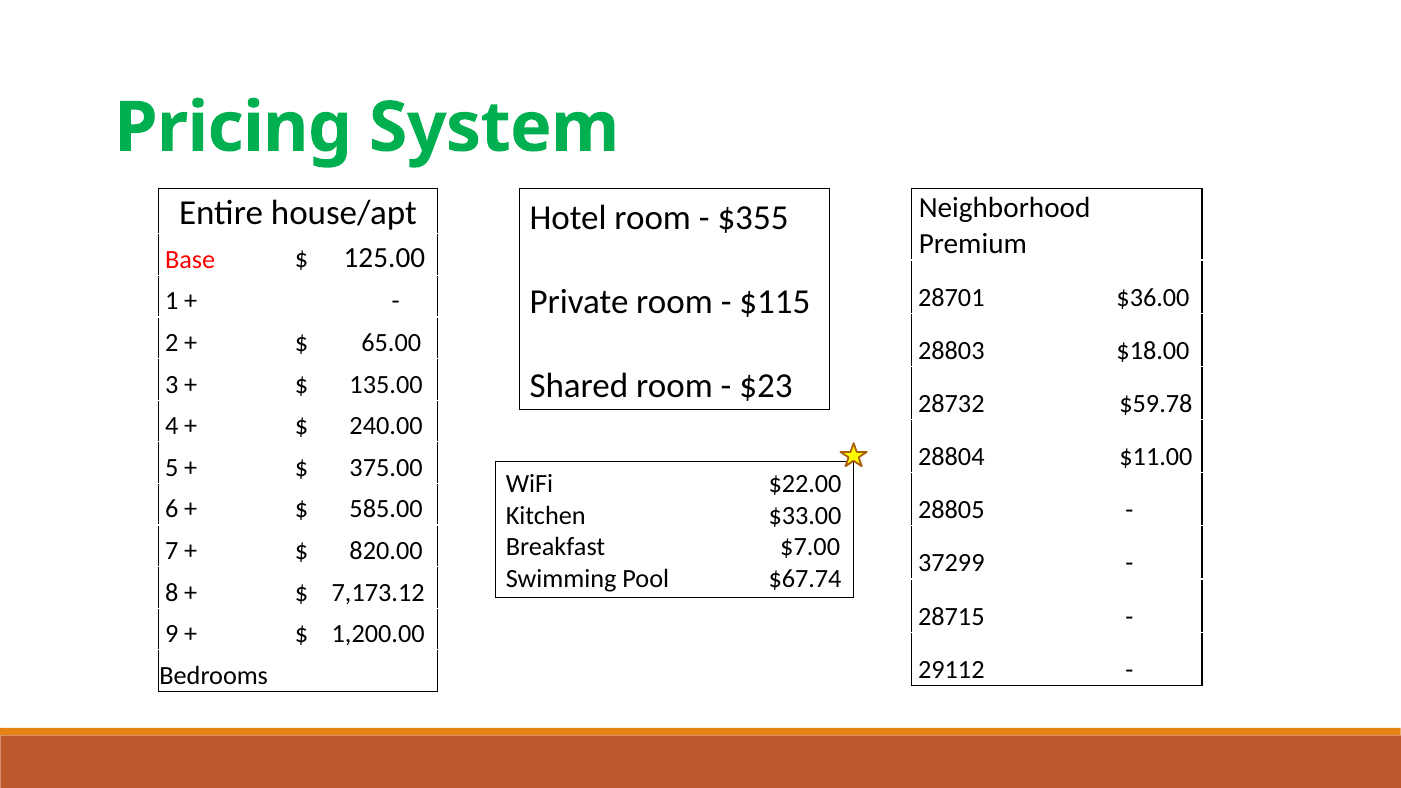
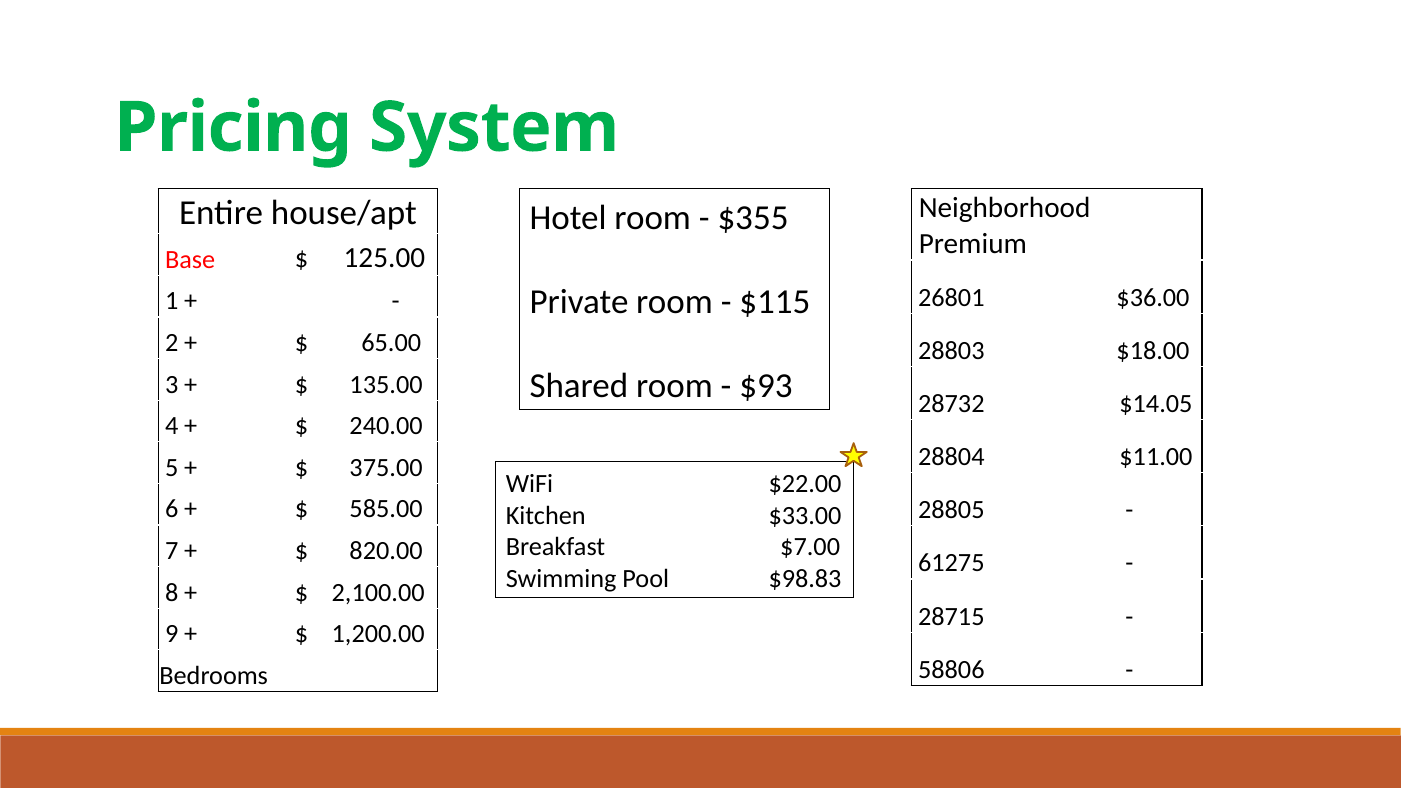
28701: 28701 -> 26801 (951, 298)
$23: $23 -> $93 (766, 386)
$59.78: $59.78 -> $14.05 (1156, 404)
37299: 37299 -> 61275 (951, 563)
$67.74: $67.74 -> $98.83 (805, 579)
7,173.12: 7,173.12 -> 2,100.00 (378, 593)
29112: 29112 -> 58806 (951, 670)
